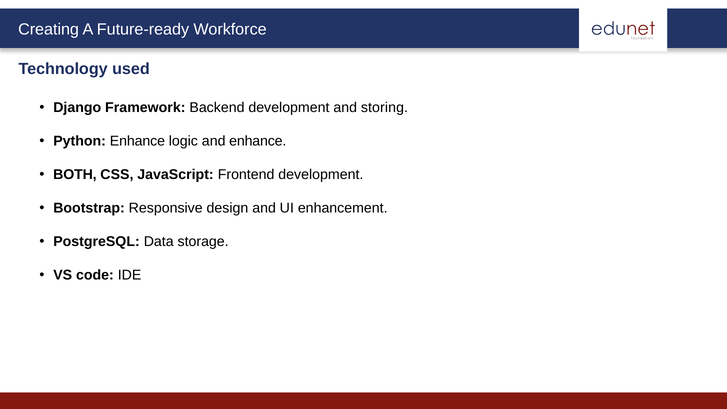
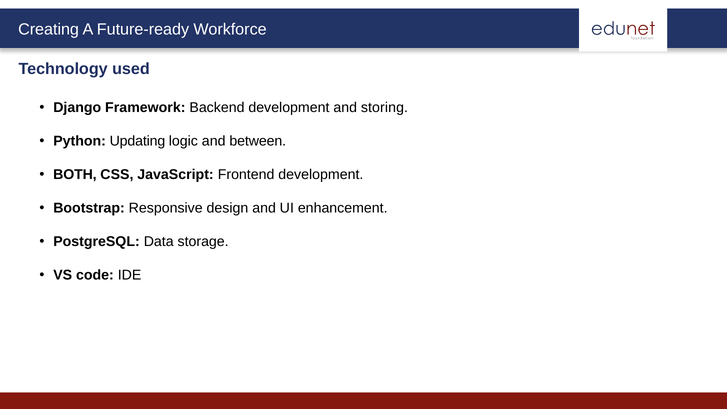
Python Enhance: Enhance -> Updating (137, 141)
and enhance: enhance -> between (258, 141)
